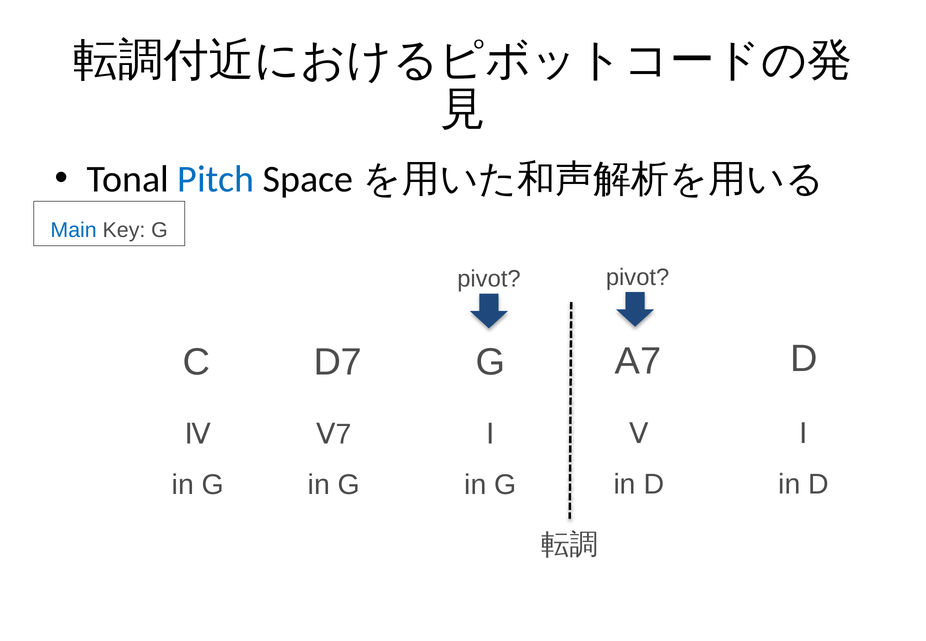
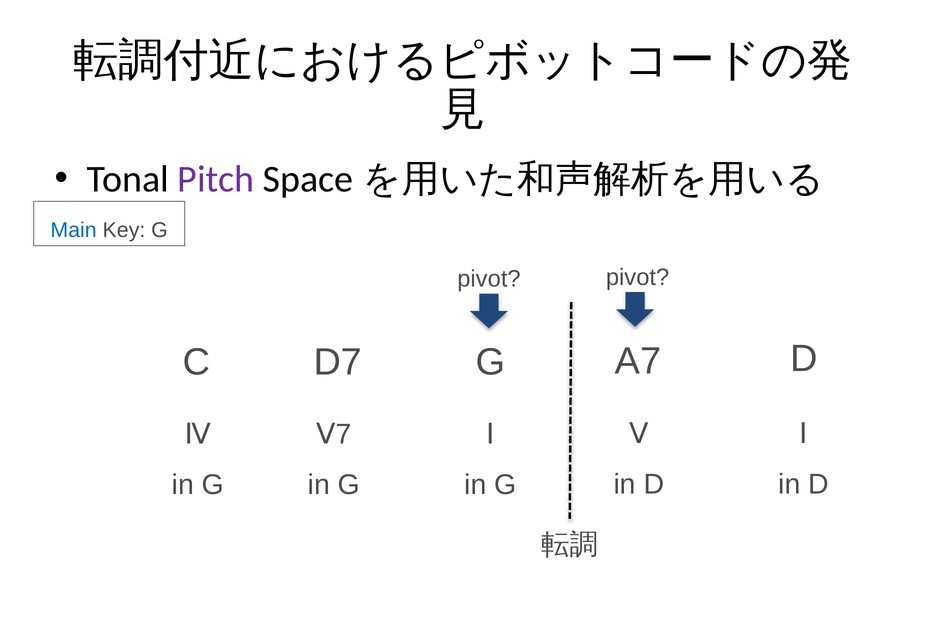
Pitch colour: blue -> purple (216, 179)
